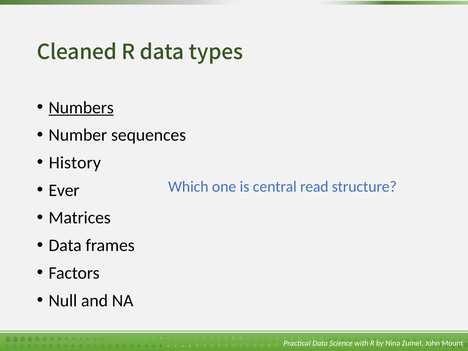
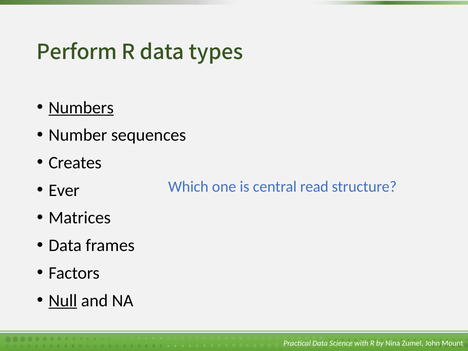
Cleaned: Cleaned -> Perform (77, 52)
History: History -> Creates (75, 163)
Null underline: none -> present (63, 301)
